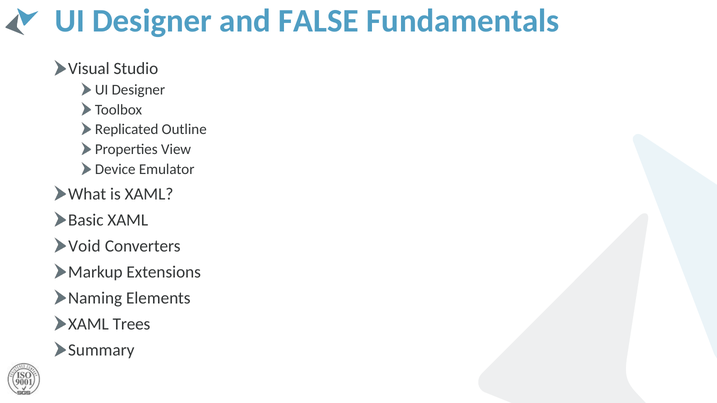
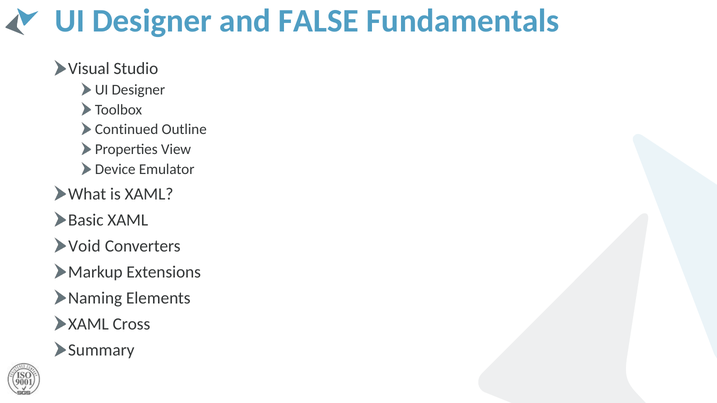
Replicated: Replicated -> Continued (127, 130)
Trees: Trees -> Cross (131, 324)
